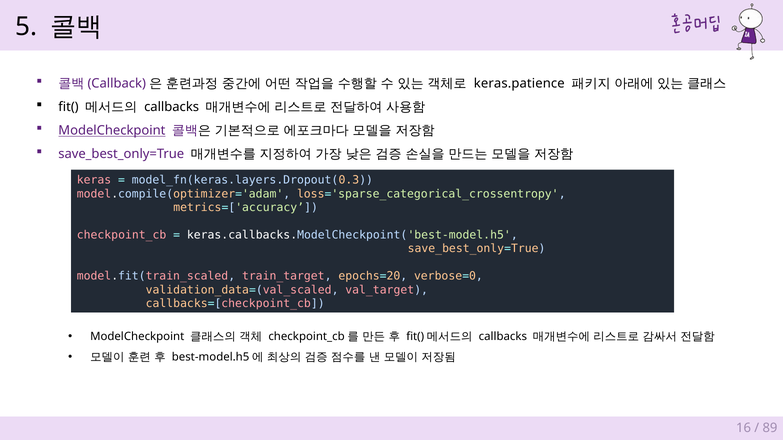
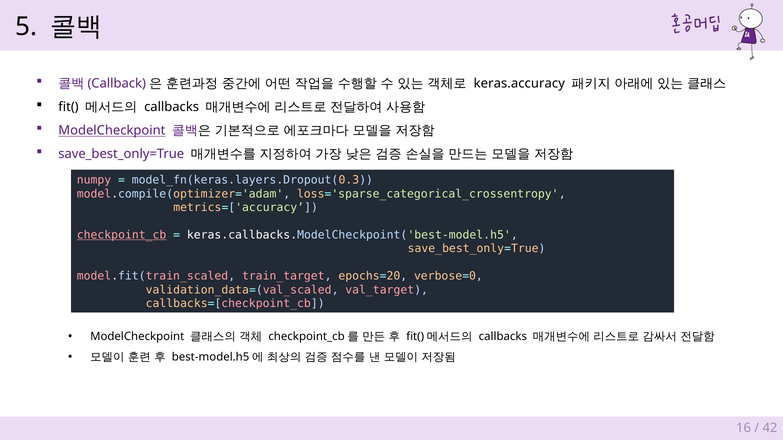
keras.patience: keras.patience -> keras.accuracy (519, 84)
keras: keras -> numpy (94, 180)
checkpoint_cb underline: none -> present (122, 235)
89: 89 -> 42 (770, 429)
